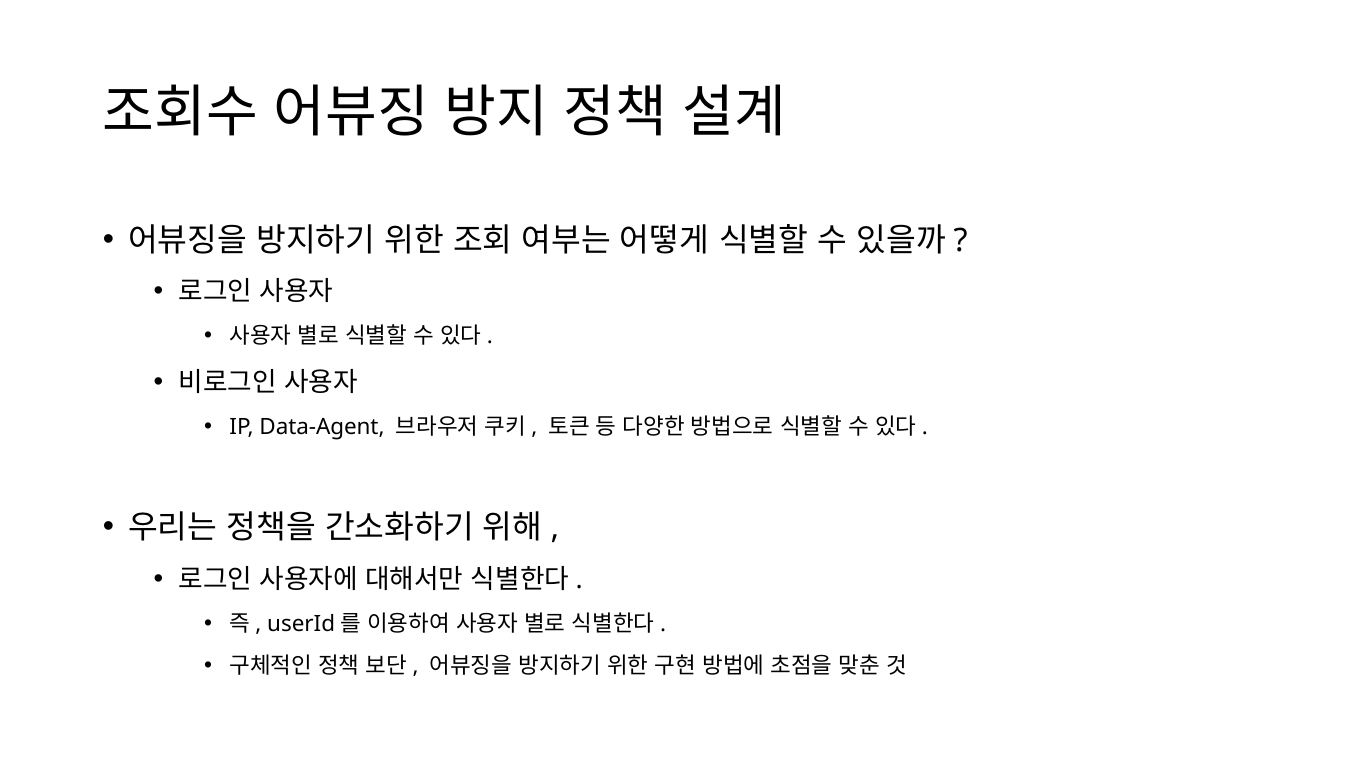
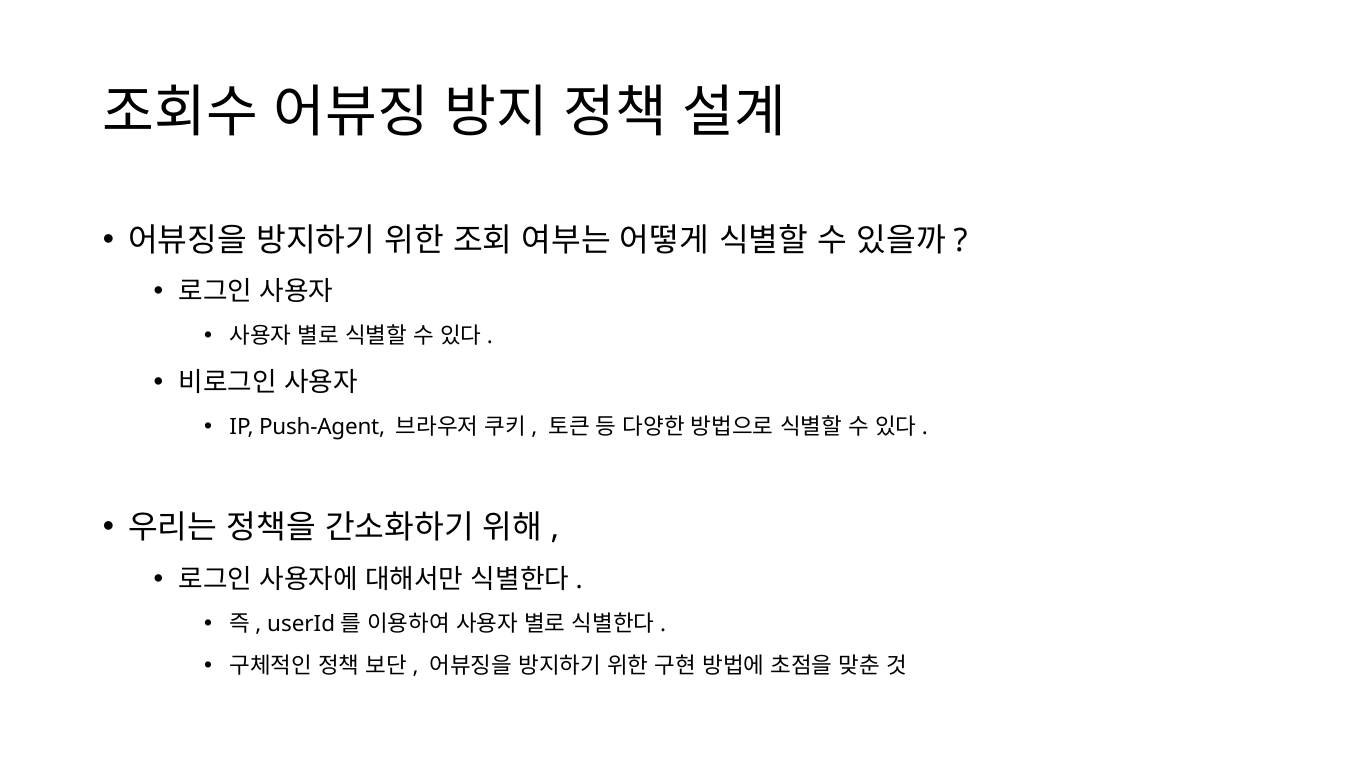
Data-Agent: Data-Agent -> Push-Agent (322, 427)
